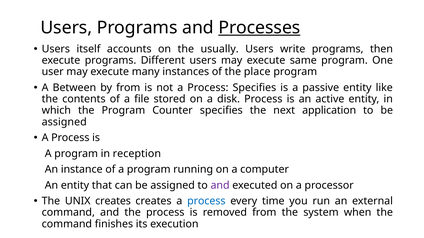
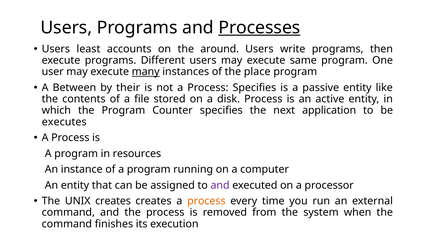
itself: itself -> least (88, 49)
usually: usually -> around (220, 49)
many underline: none -> present (146, 72)
by from: from -> their (128, 88)
assigned: assigned -> executes (64, 122)
reception: reception -> resources (137, 154)
process colour: blue -> orange (206, 201)
